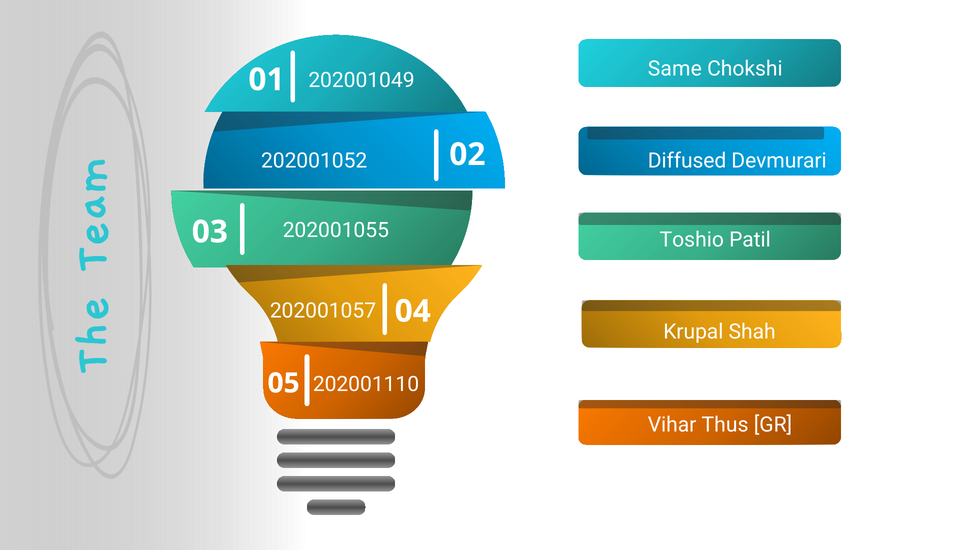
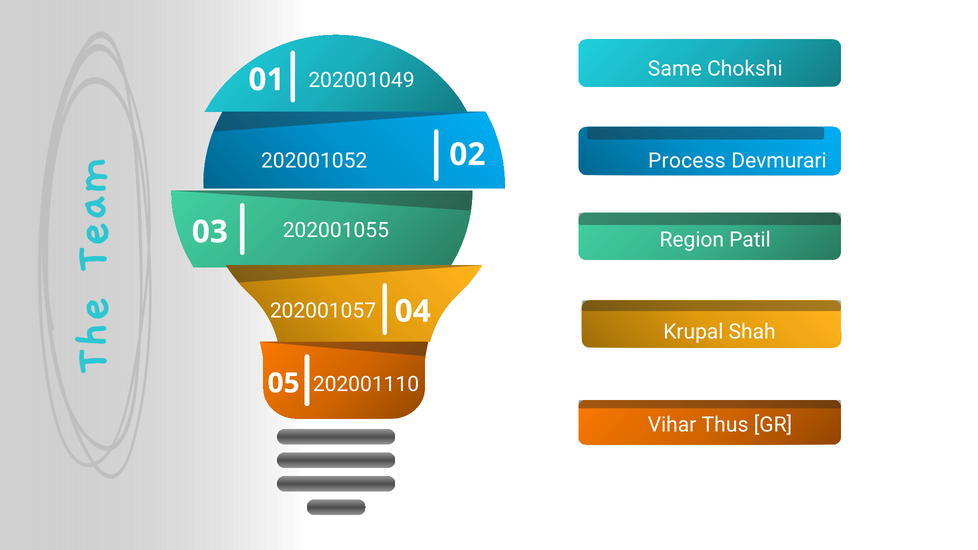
Diffused: Diffused -> Process (687, 161)
Toshio: Toshio -> Region (692, 240)
